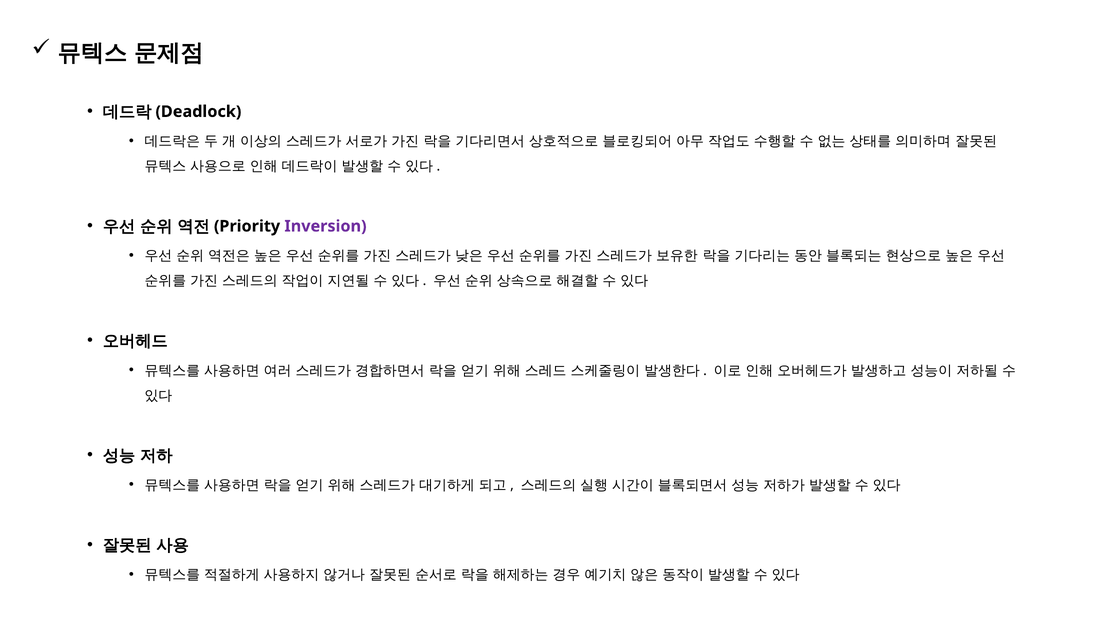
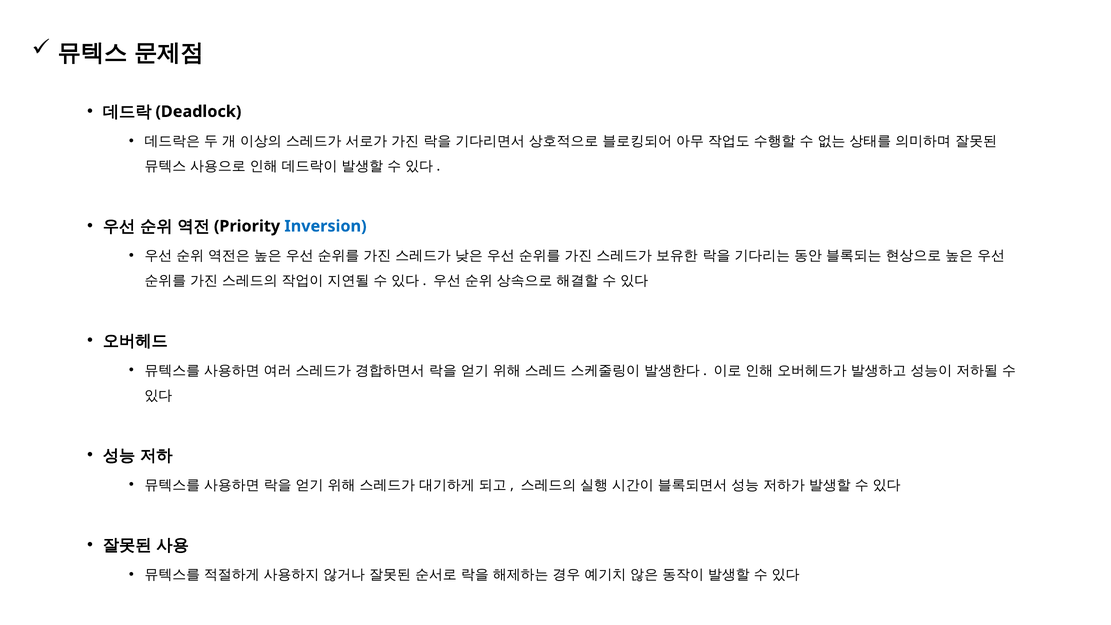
Inversion colour: purple -> blue (325, 226)
